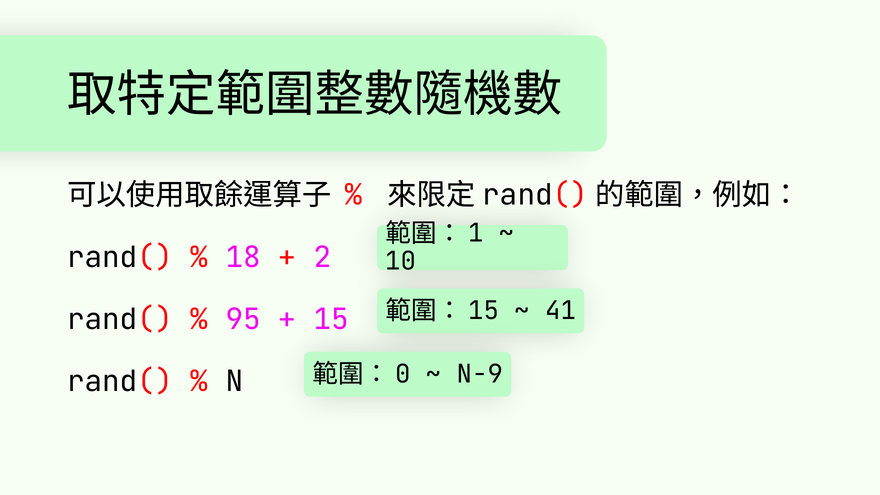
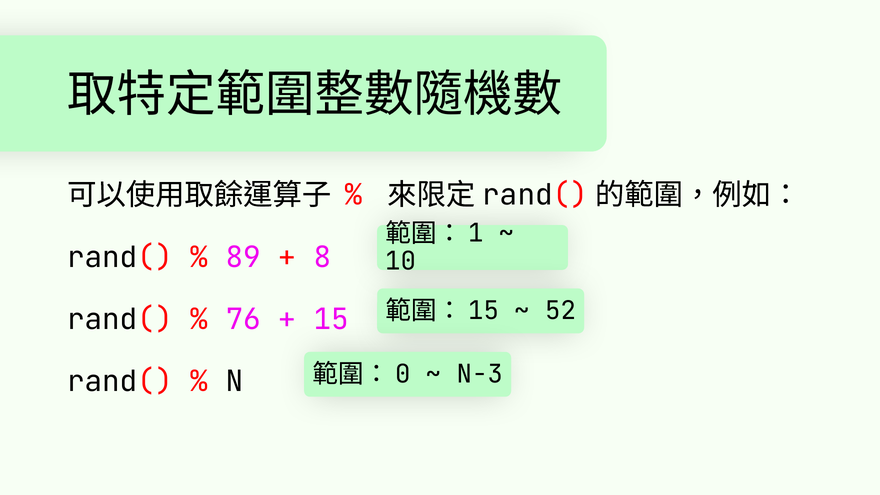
18: 18 -> 89 (243, 257)
2: 2 -> 8 (322, 257)
41: 41 -> 52 (561, 311)
95: 95 -> 76 (243, 319)
N-9: N-9 -> N-3 (480, 374)
